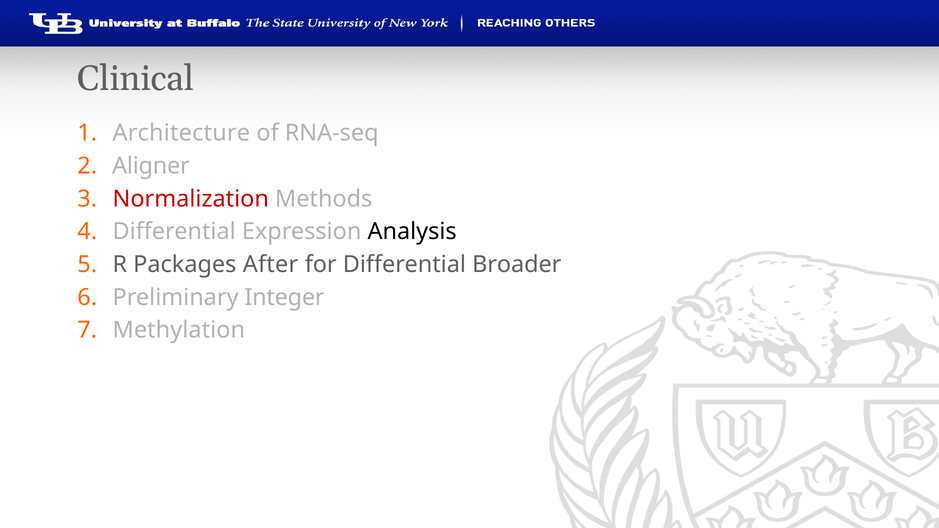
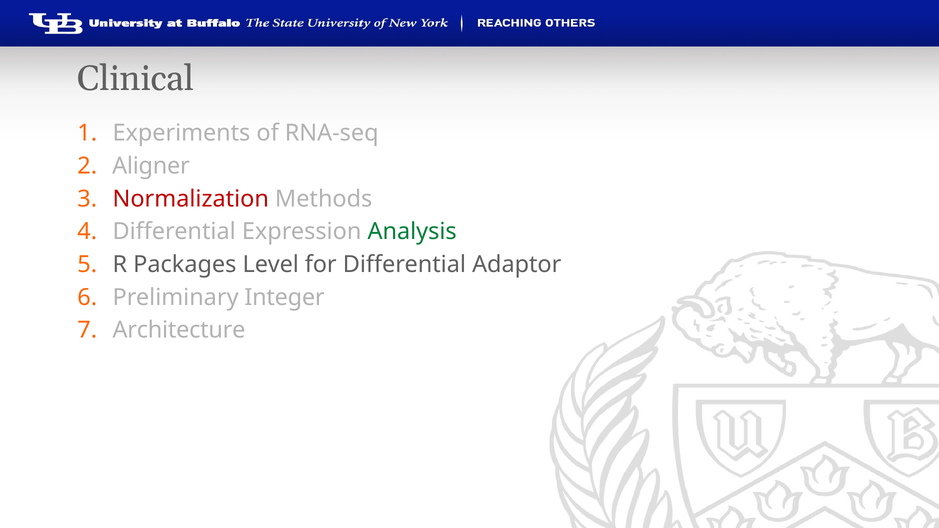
Architecture: Architecture -> Experiments (181, 133)
Analysis colour: black -> green (412, 232)
After: After -> Level (271, 265)
Broader: Broader -> Adaptor (517, 265)
Methylation: Methylation -> Architecture (179, 330)
